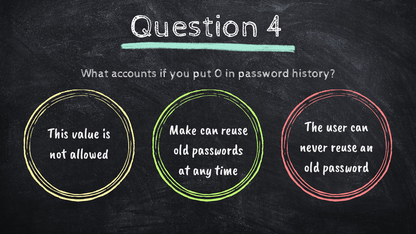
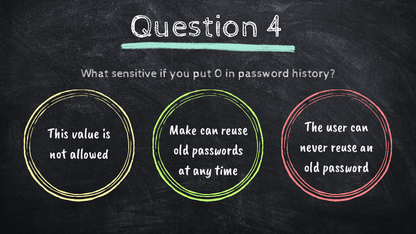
accounts: accounts -> sensitive (134, 73)
